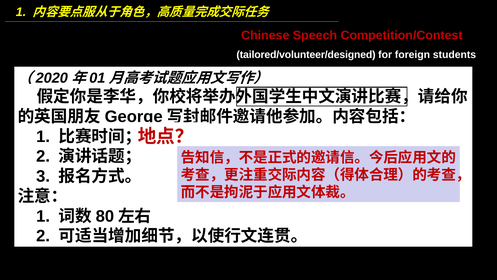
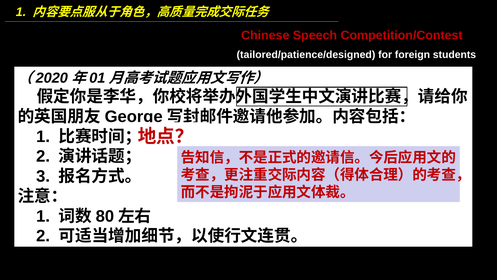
tailored/volunteer/designed: tailored/volunteer/designed -> tailored/patience/designed (306, 55)
